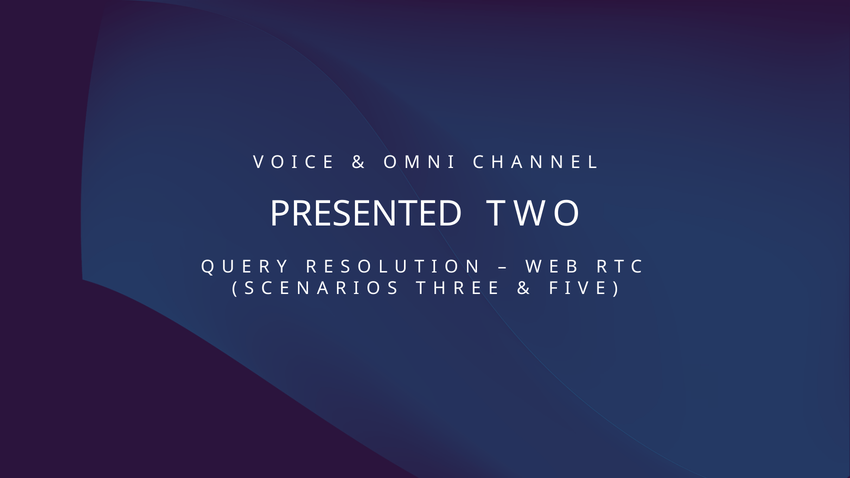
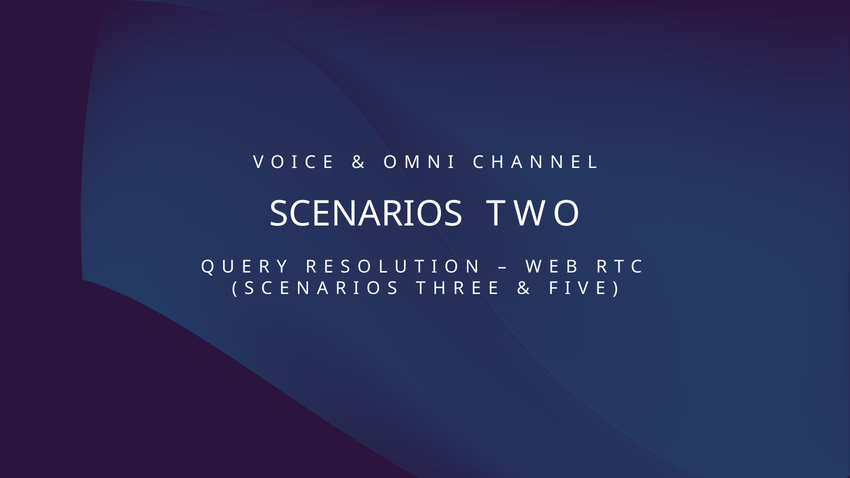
PRESENTED: PRESENTED -> SCENARIOS (366, 214)
